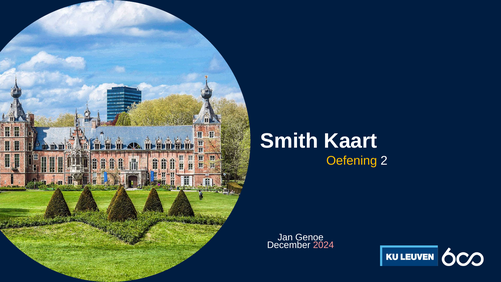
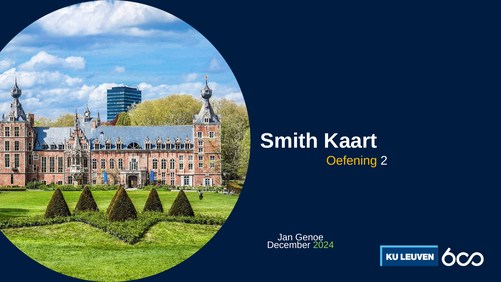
2024 colour: pink -> light green (323, 245)
